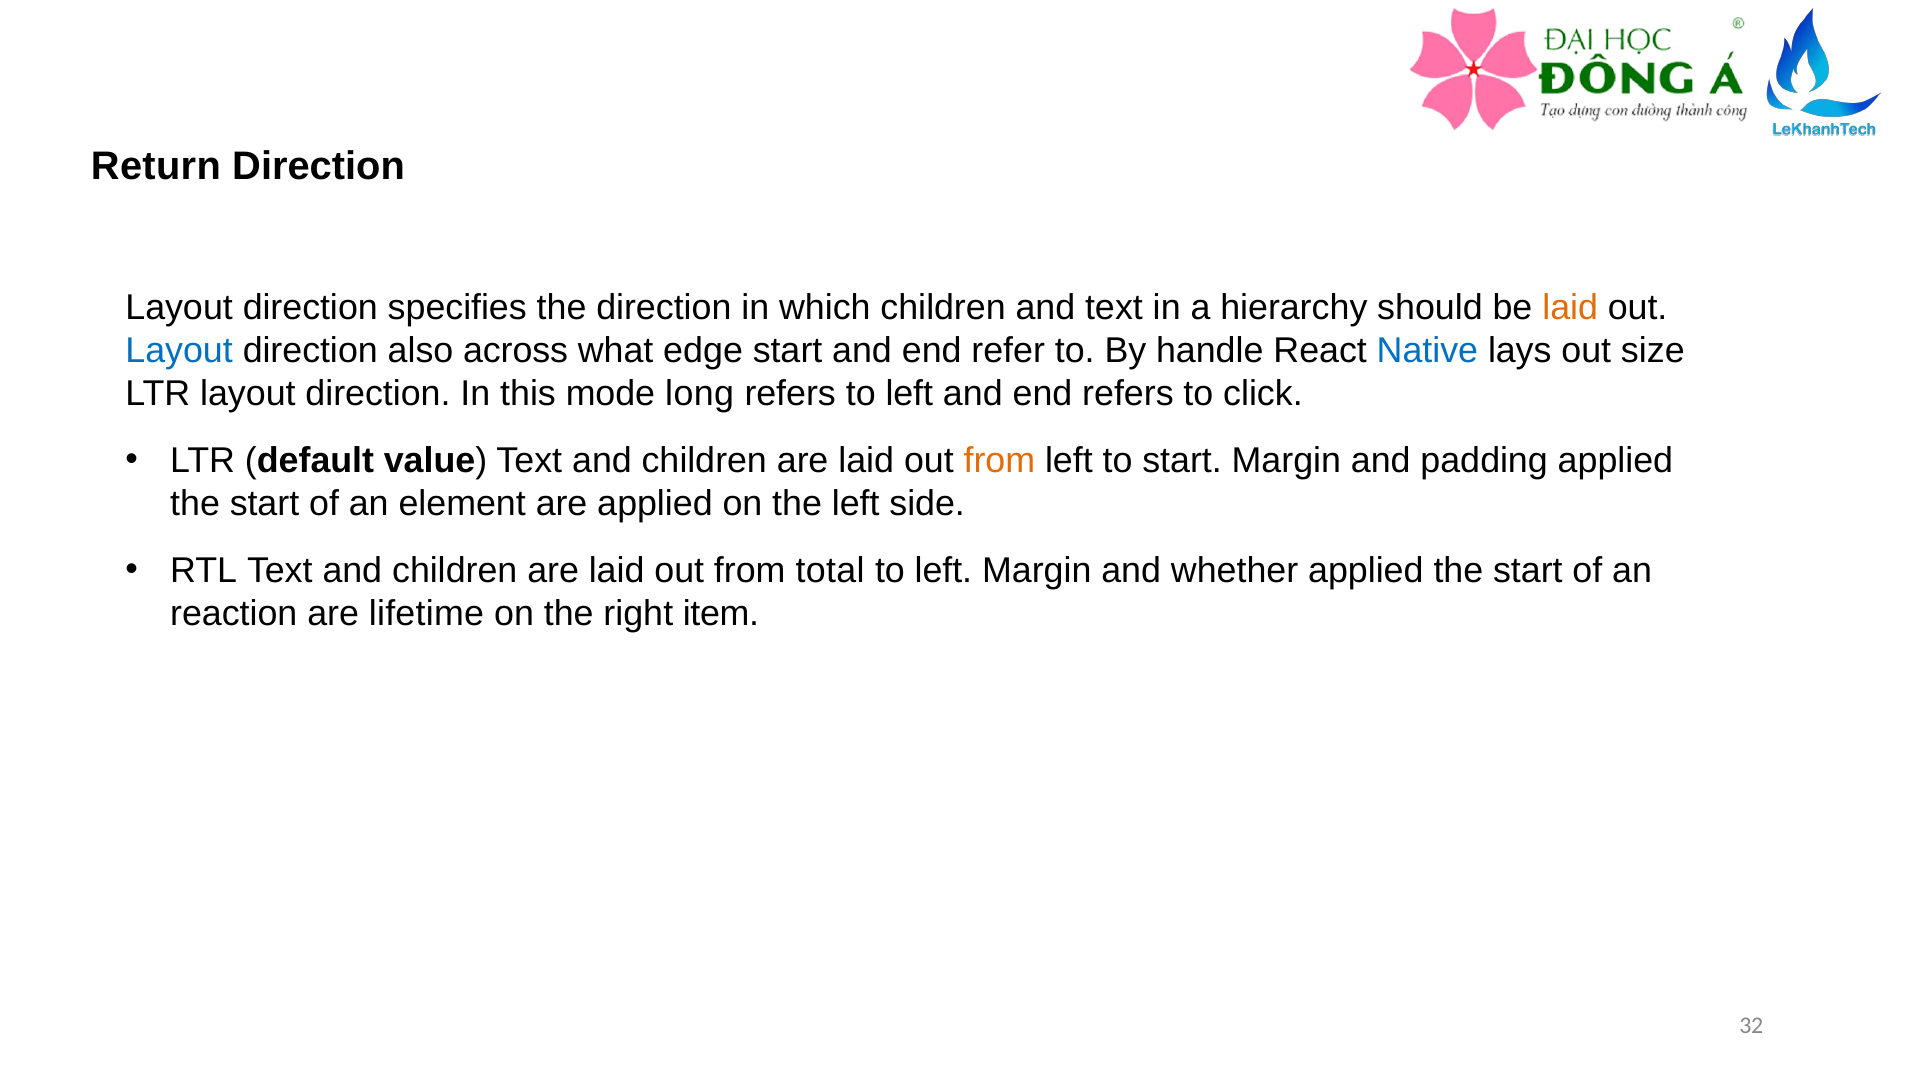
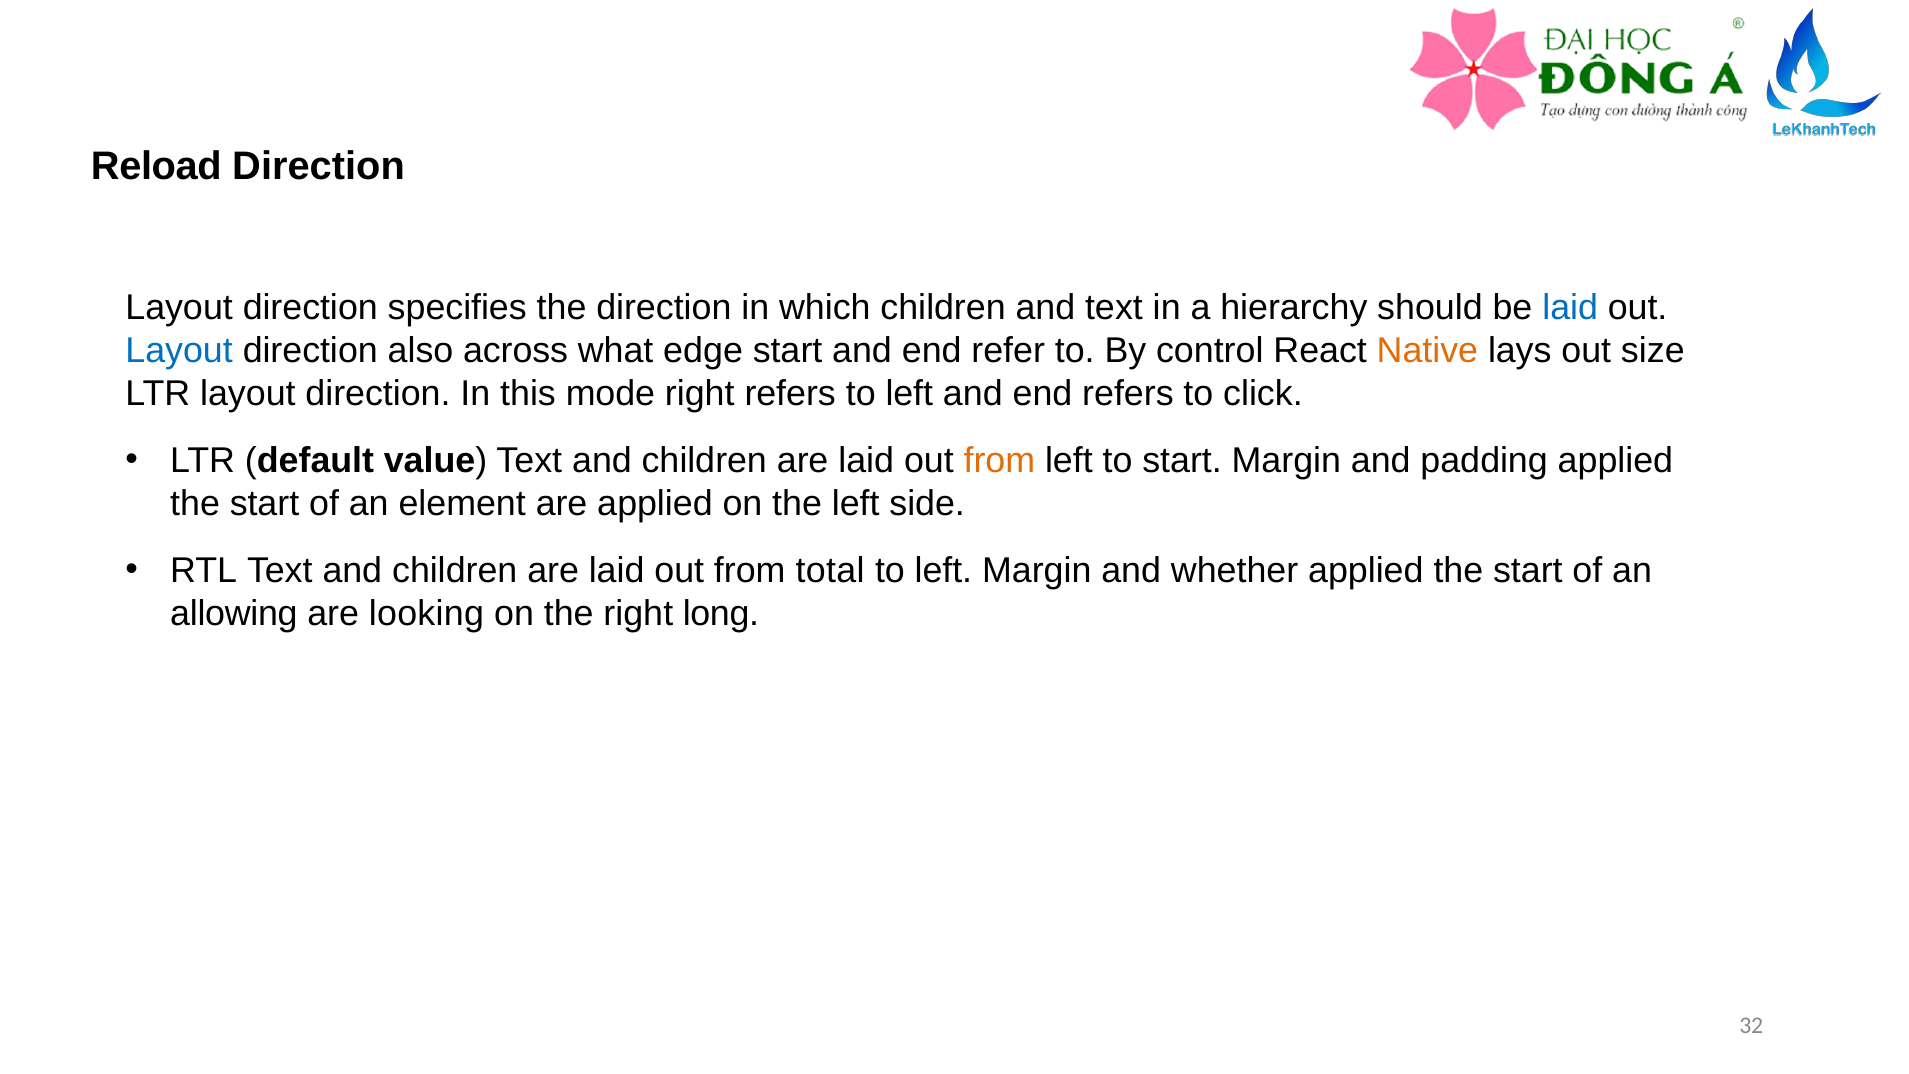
Return: Return -> Reload (156, 166)
laid colour: orange -> blue (1570, 308)
handle: handle -> control (1210, 351)
Native colour: blue -> orange (1427, 351)
mode long: long -> right (700, 394)
reaction: reaction -> allowing (234, 614)
lifetime: lifetime -> looking (426, 614)
item: item -> long (721, 614)
